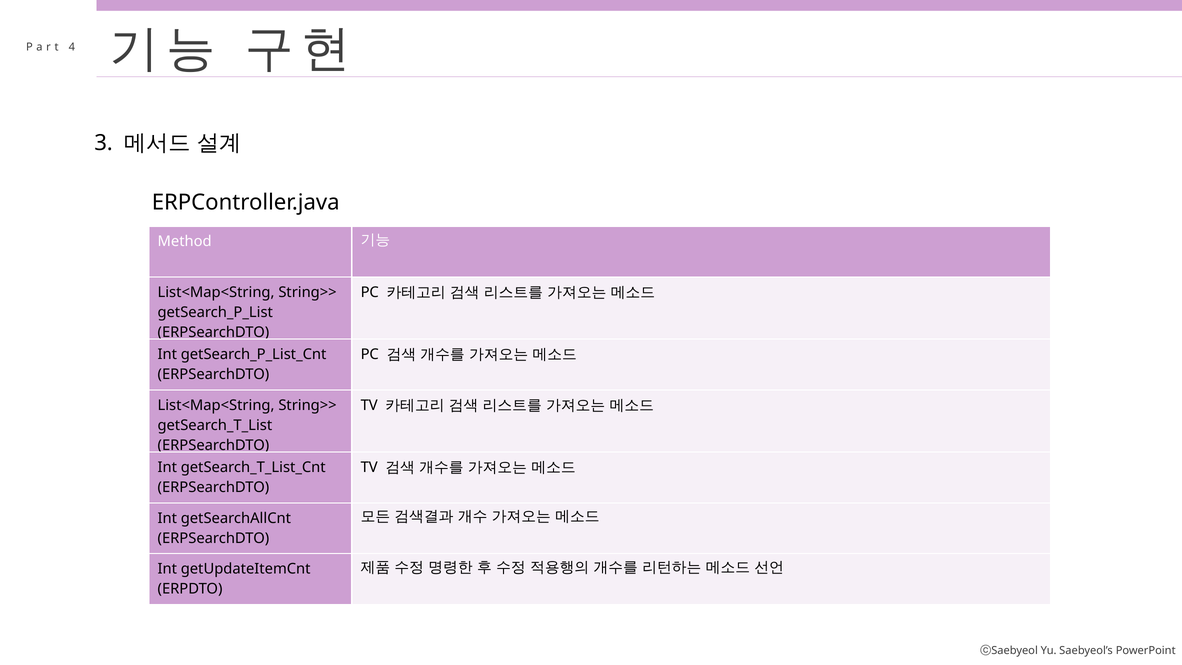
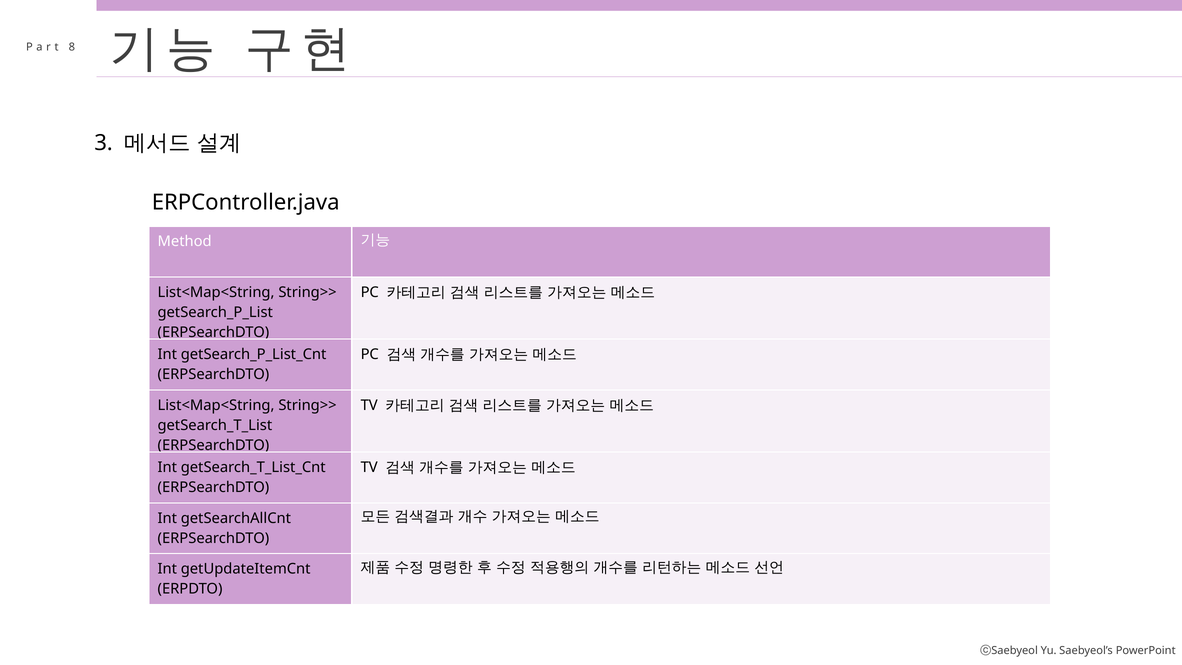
4: 4 -> 8 (72, 47)
